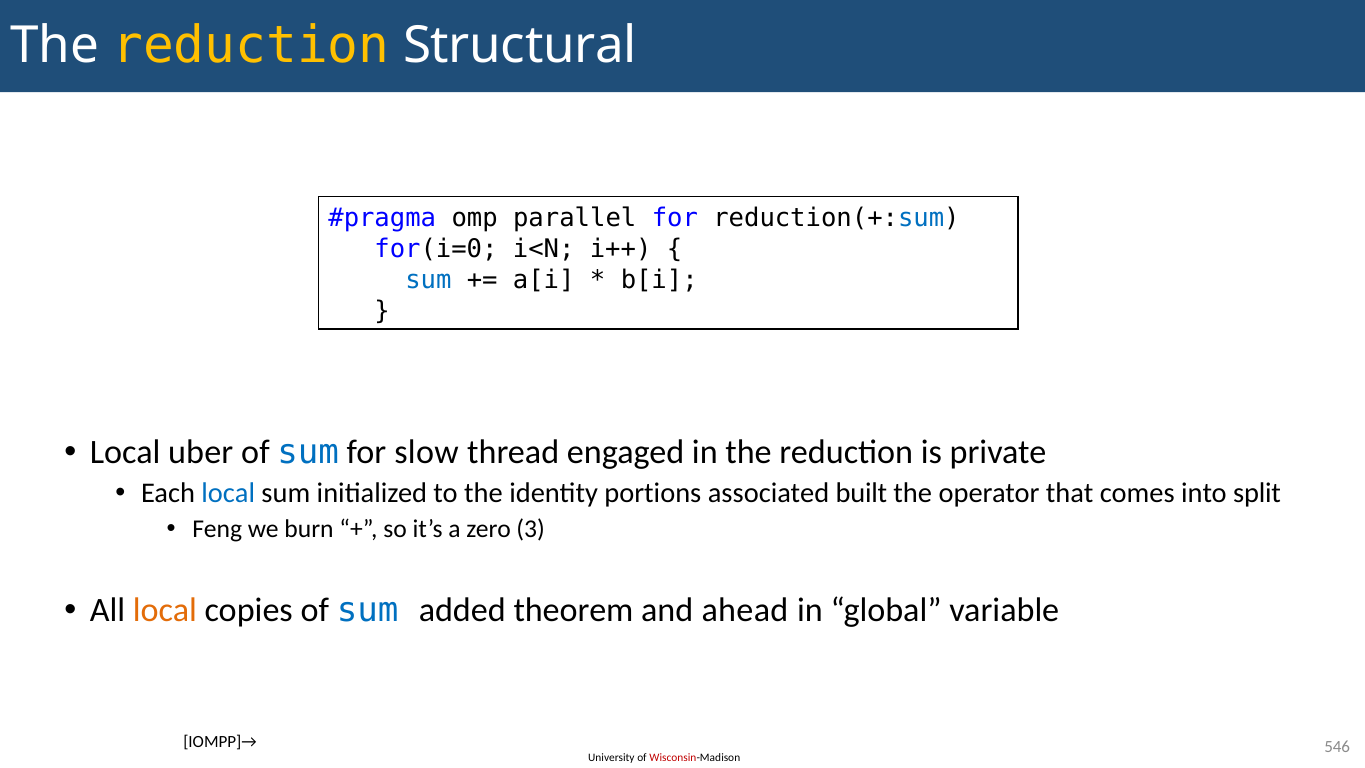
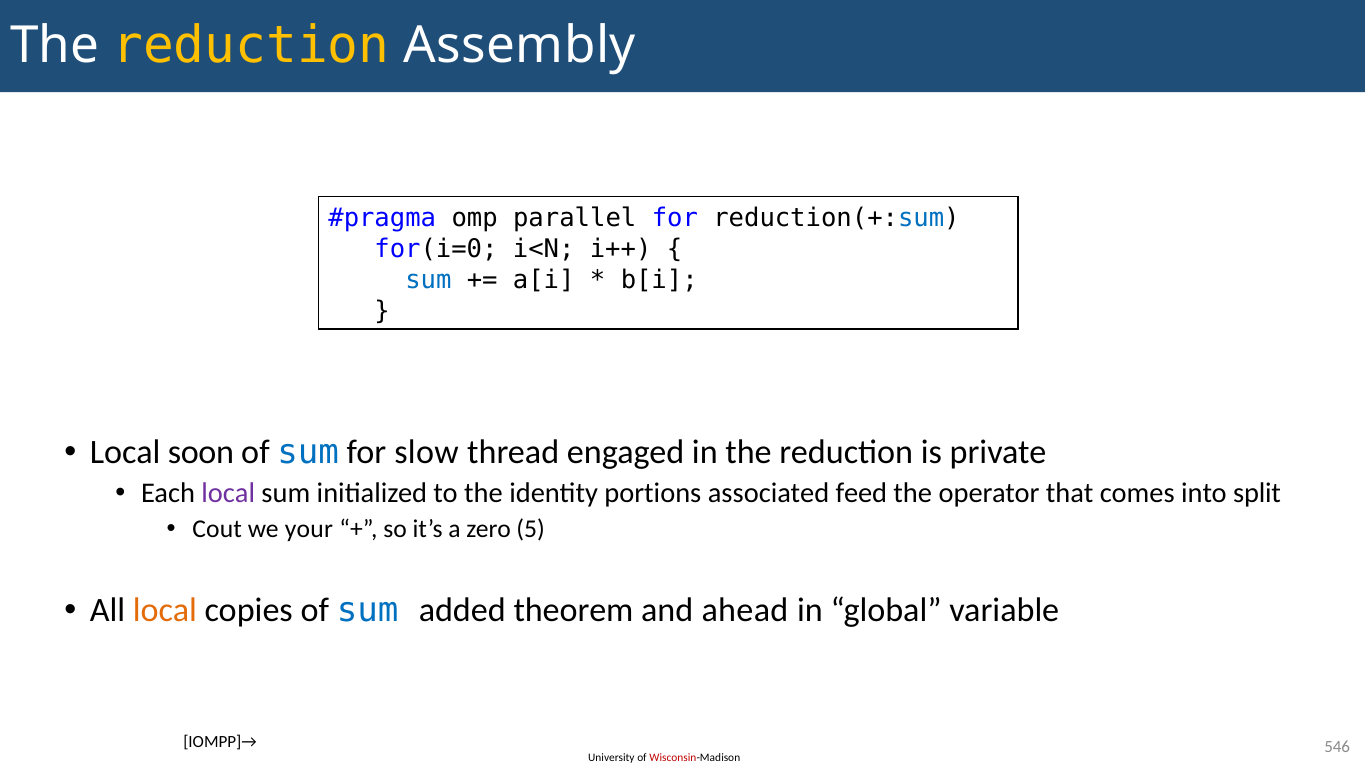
Structural: Structural -> Assembly (520, 46)
uber: uber -> soon (201, 452)
local colour: blue -> purple (228, 493)
built: built -> feed (861, 493)
Feng: Feng -> Cout (217, 529)
burn: burn -> your (309, 529)
3: 3 -> 5 (531, 529)
